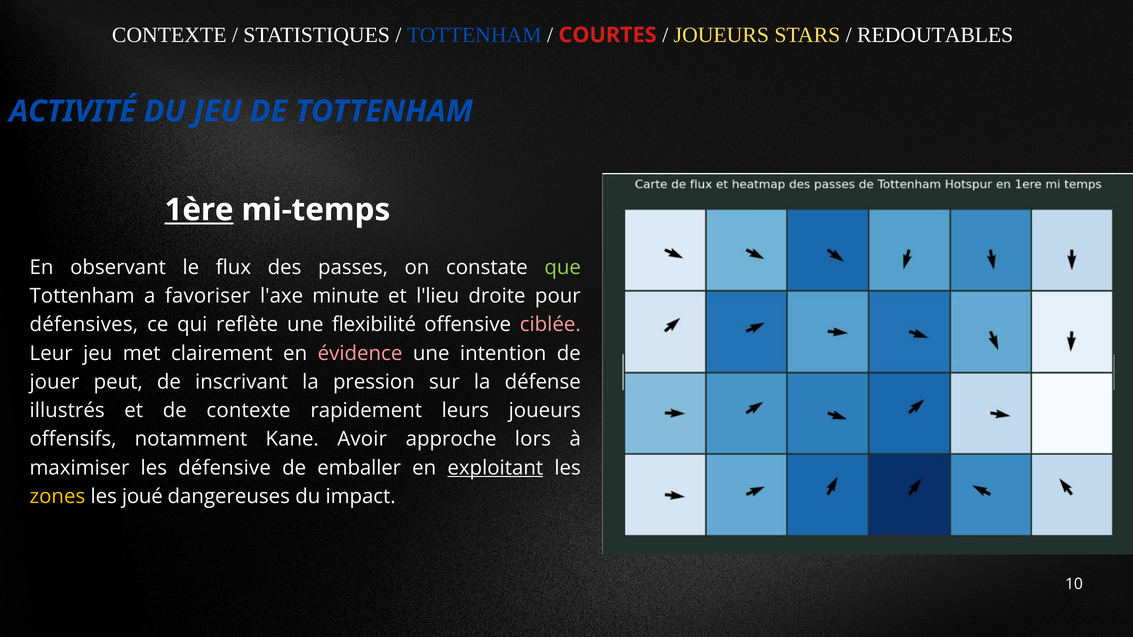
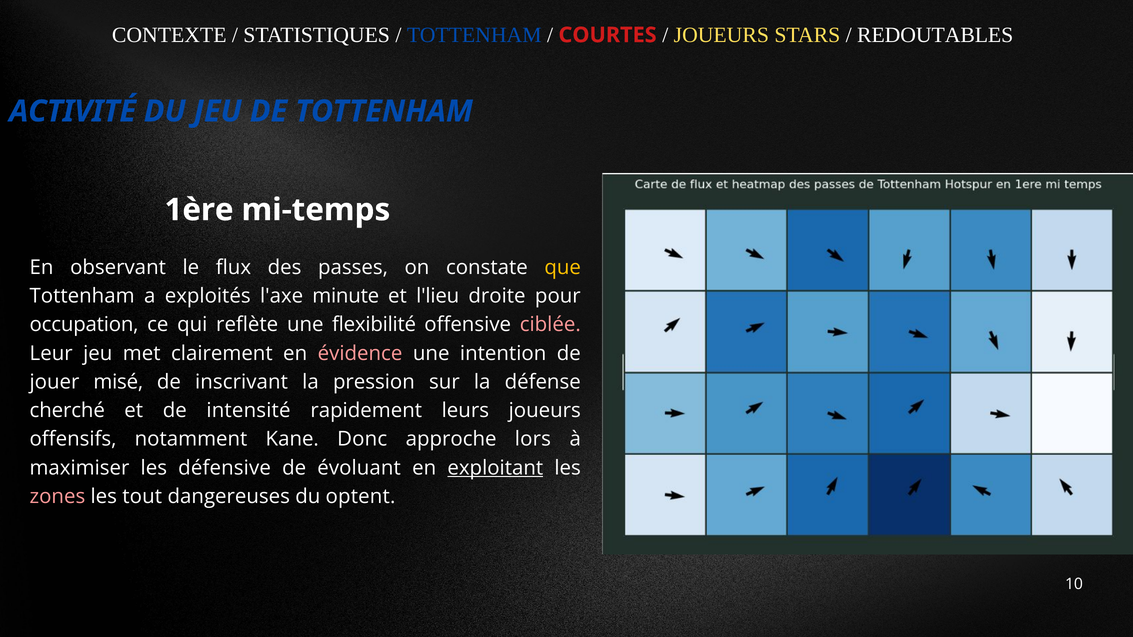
1ère underline: present -> none (199, 210)
que colour: light green -> yellow (563, 268)
favoriser: favoriser -> exploités (208, 296)
défensives: défensives -> occupation (84, 325)
peut: peut -> misé (118, 382)
illustrés: illustrés -> cherché (67, 411)
de contexte: contexte -> intensité (248, 411)
Avoir: Avoir -> Donc (362, 439)
emballer: emballer -> évoluant (359, 468)
zones colour: yellow -> pink (57, 497)
joué: joué -> tout (142, 497)
impact: impact -> optent (360, 497)
